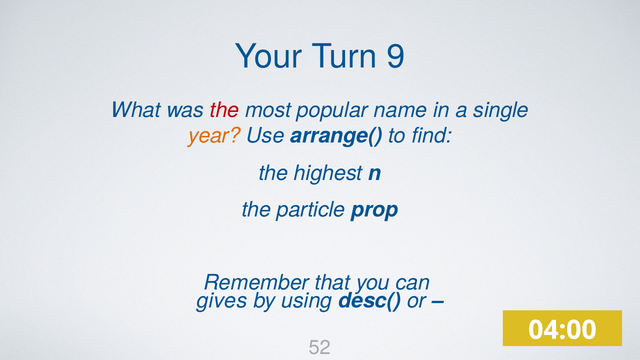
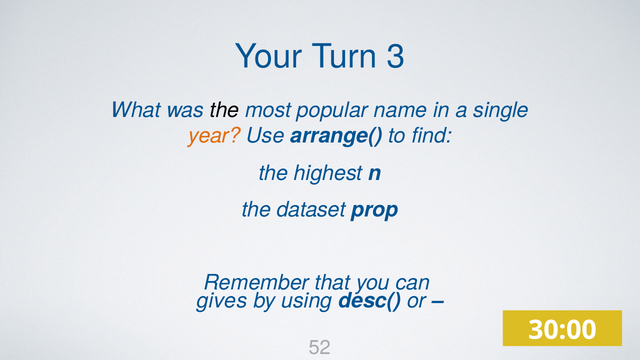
9: 9 -> 3 (396, 57)
the colour: red -> black (225, 110)
particle: particle -> dataset (311, 210)
04:00: 04:00 -> 30:00 (562, 330)
